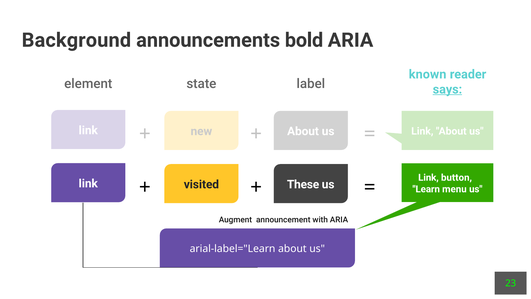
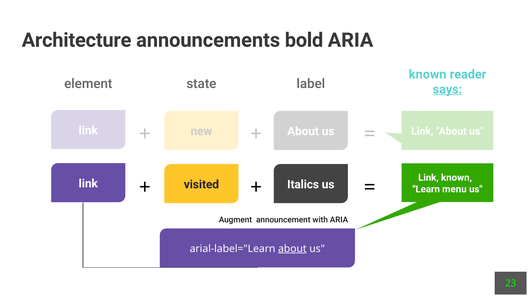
Background: Background -> Architecture (77, 40)
Link button: button -> known (456, 177)
These: These -> Italics (303, 184)
about underline: none -> present (292, 248)
